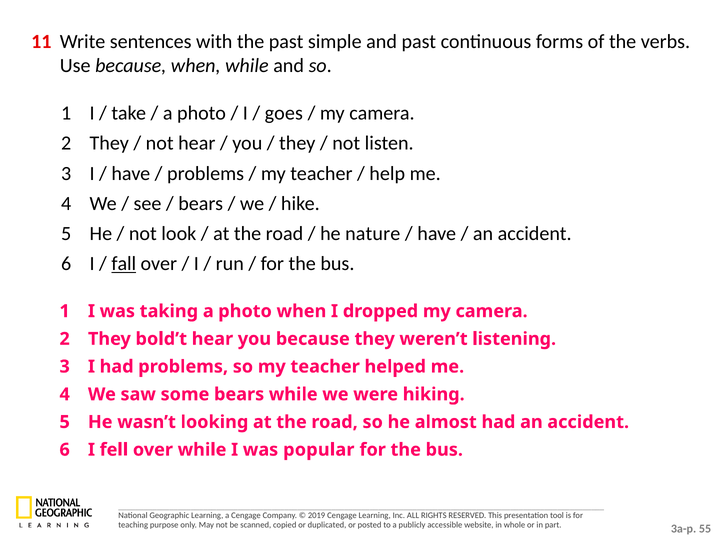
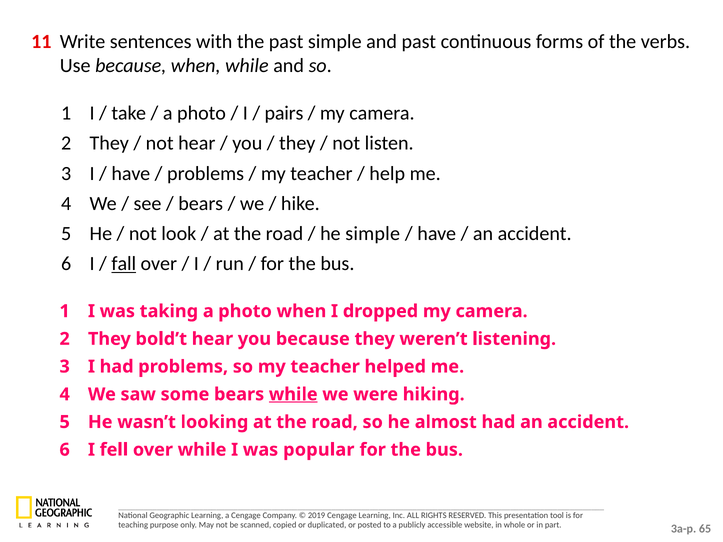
goes: goes -> pairs (284, 113)
he nature: nature -> simple (373, 234)
while underline: none -> present (293, 395)
55: 55 -> 65 (705, 529)
